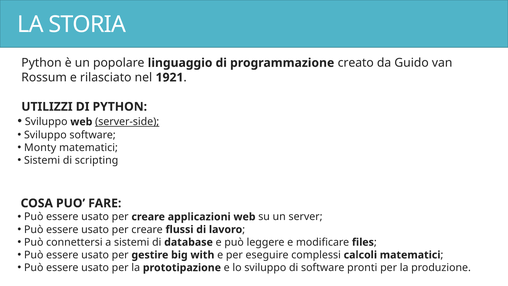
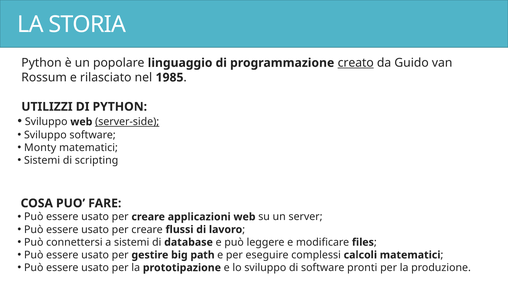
creato underline: none -> present (356, 63)
1921: 1921 -> 1985 (170, 77)
with: with -> path (203, 255)
